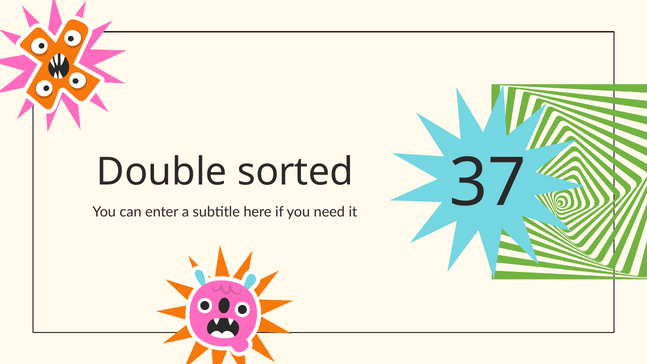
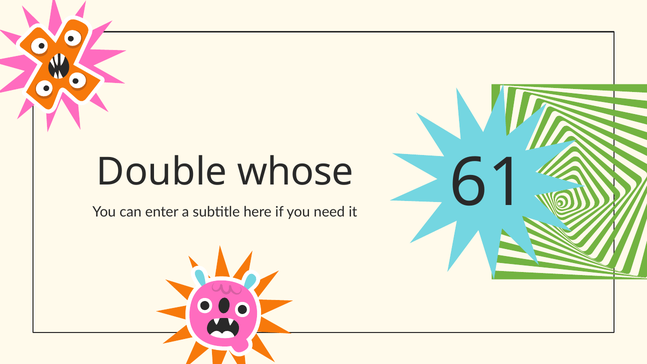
sorted: sorted -> whose (295, 172)
37: 37 -> 61 (488, 183)
